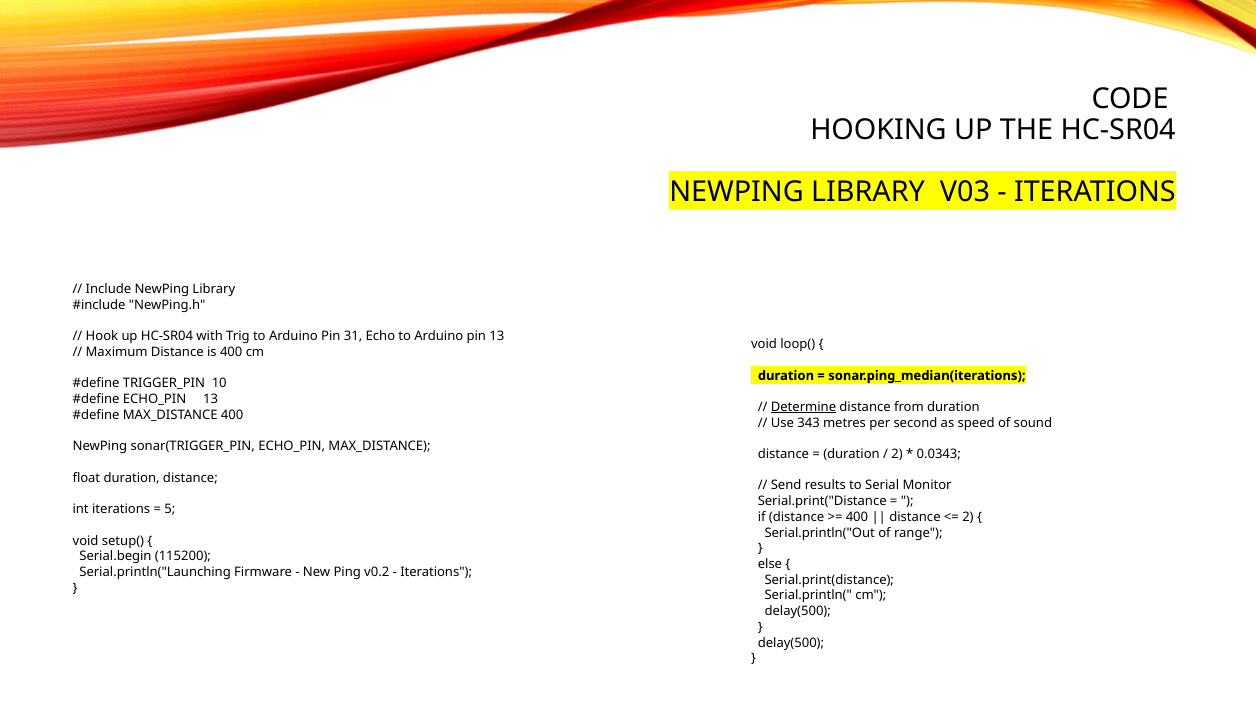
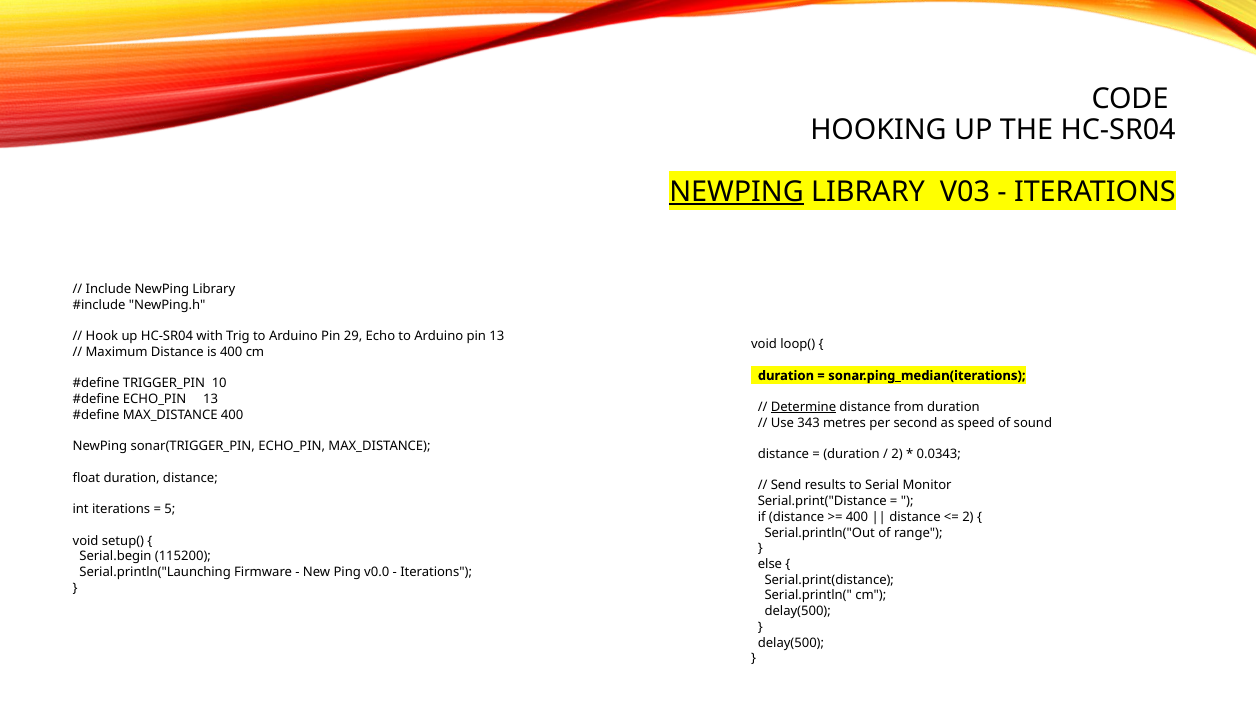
NEWPING underline: none -> present (737, 192)
31: 31 -> 29 (353, 337)
v0.2: v0.2 -> v0.0 (377, 573)
